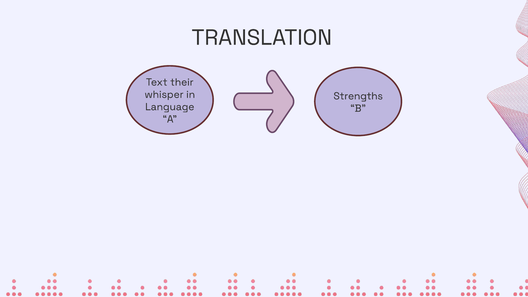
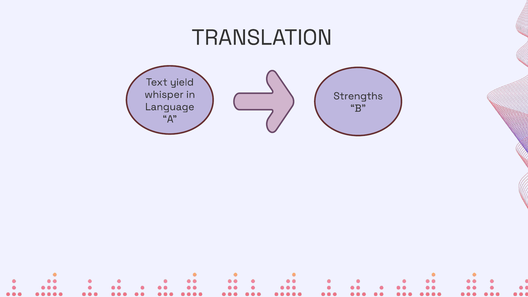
their: their -> yield (182, 82)
